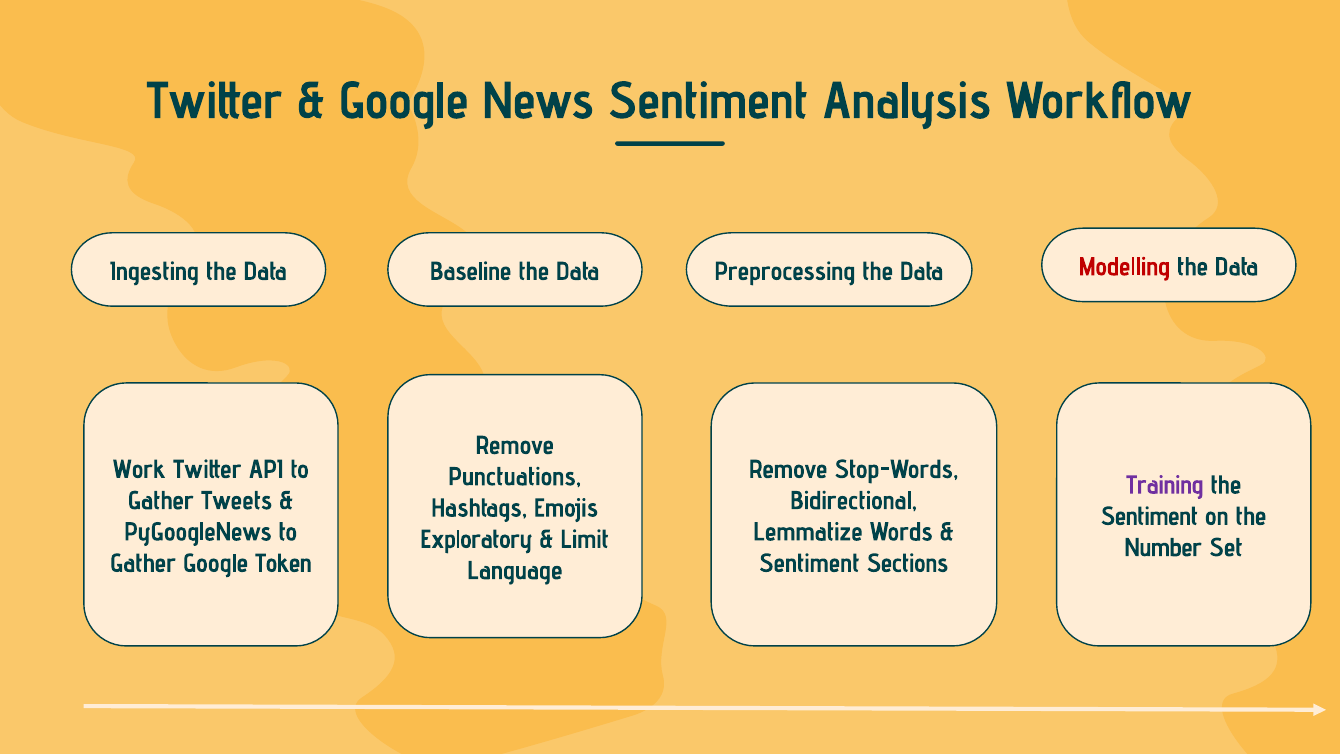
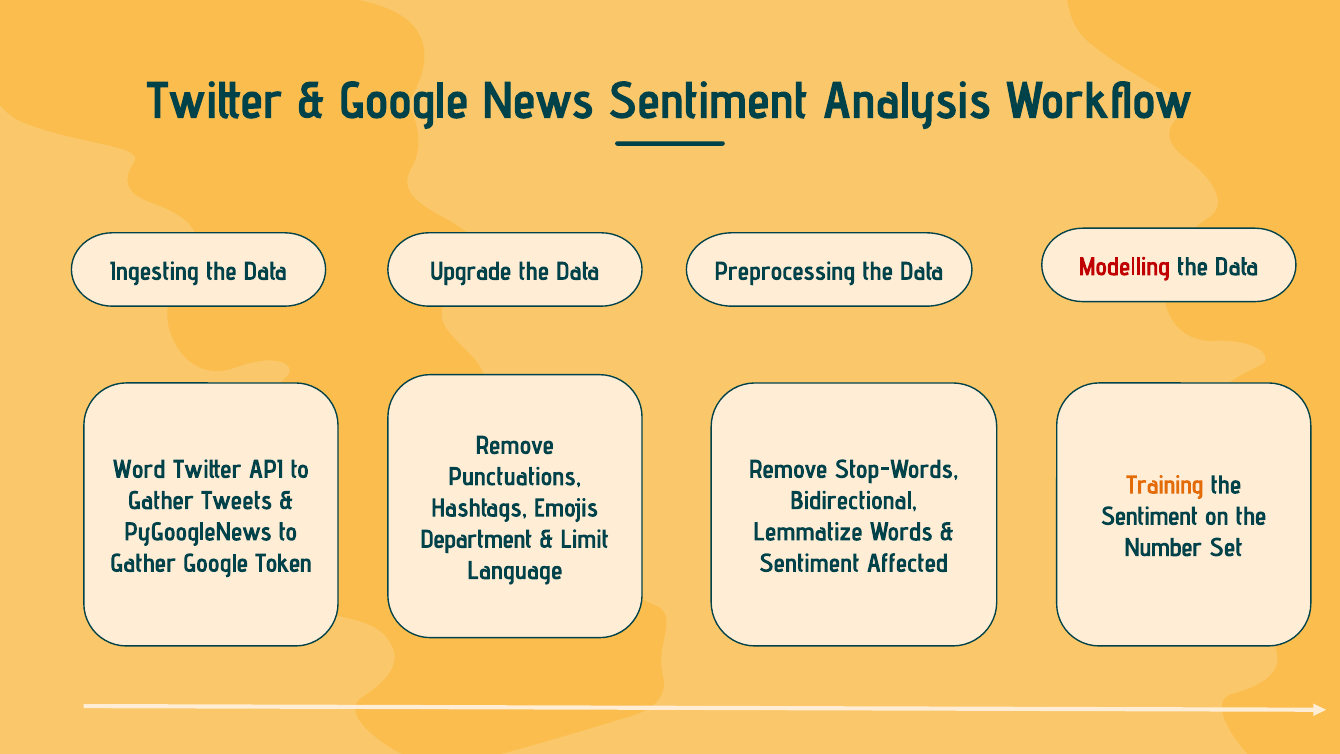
Baseline: Baseline -> Upgrade (471, 271)
Work: Work -> Word (139, 469)
Training colour: purple -> orange (1165, 485)
Exploratory: Exploratory -> Department (477, 539)
Sections: Sections -> Affected (907, 563)
